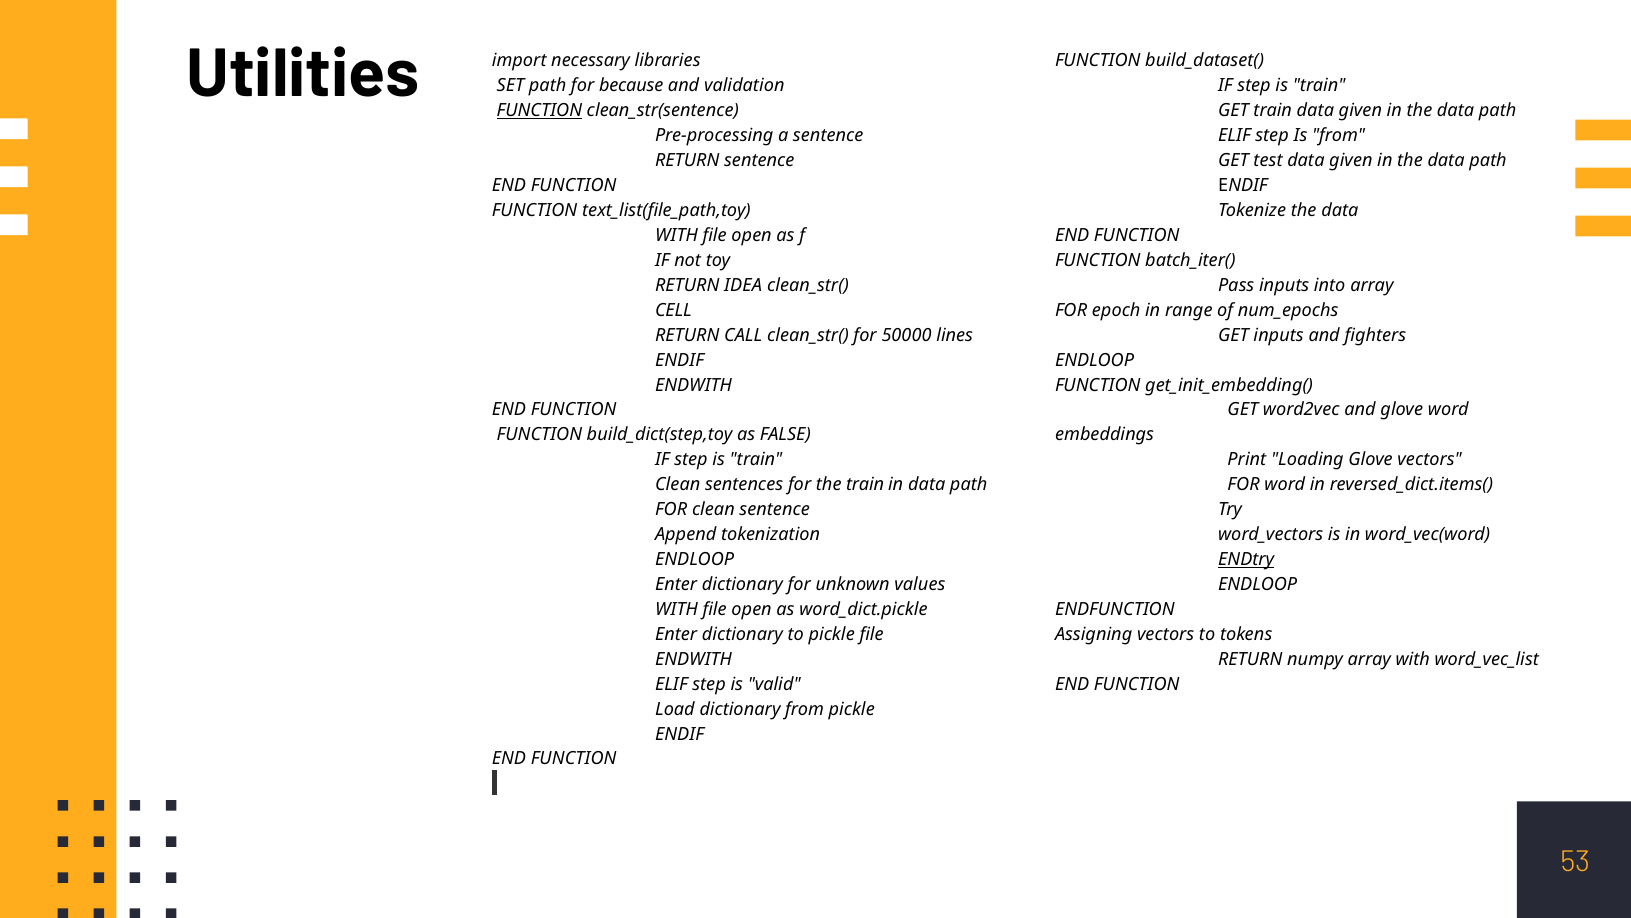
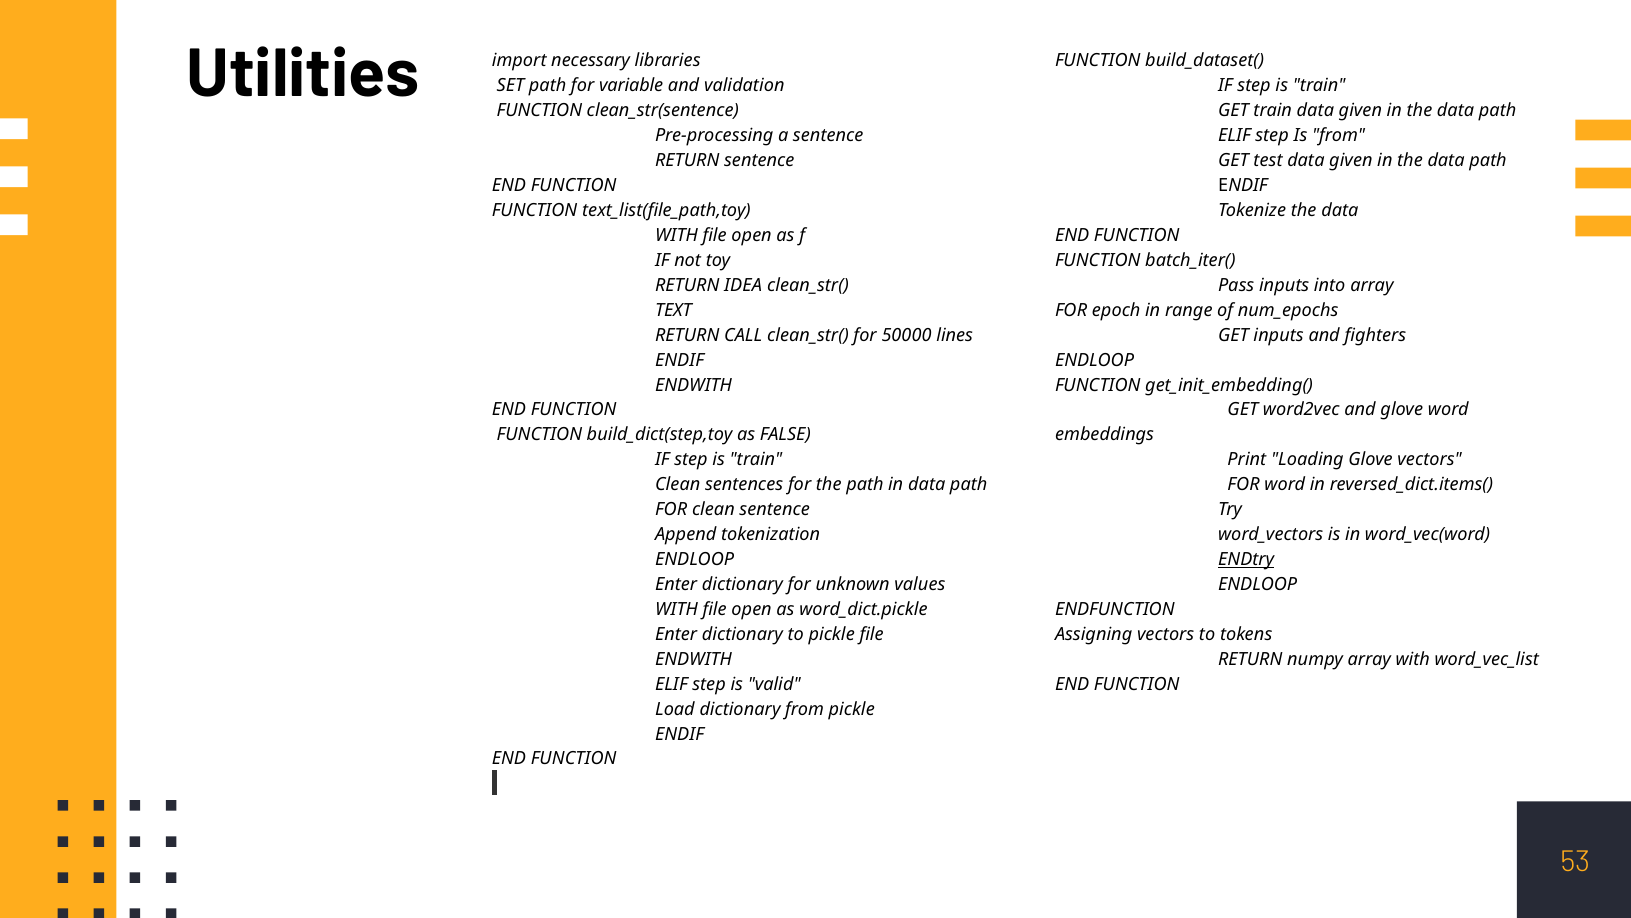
because: because -> variable (631, 86)
FUNCTION underline: present -> none (539, 111)
CELL: CELL -> TEXT (673, 310)
the train: train -> path (865, 484)
